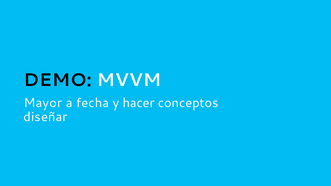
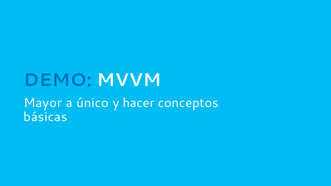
DEMO colour: black -> blue (58, 80)
fecha: fecha -> único (93, 103)
diseñar: diseñar -> básicas (45, 117)
